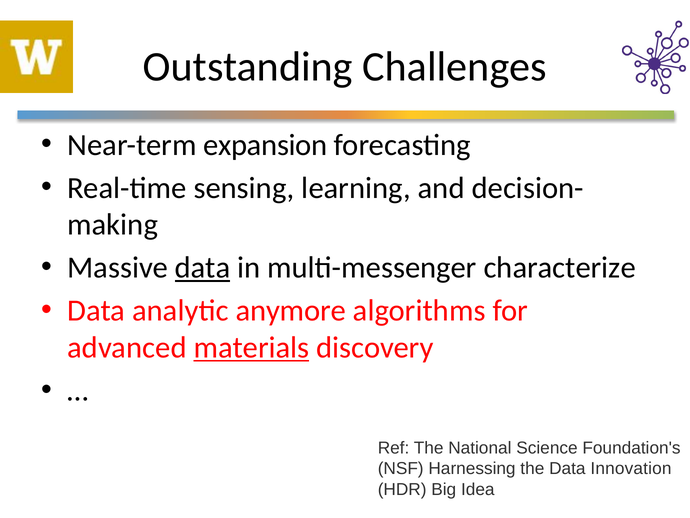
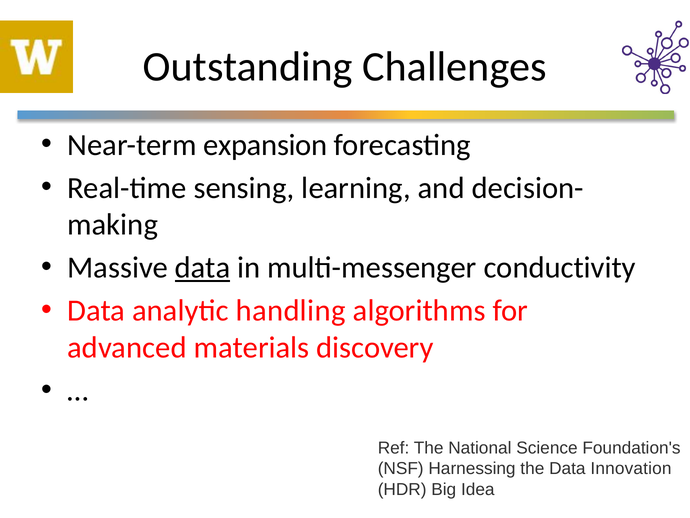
characterize: characterize -> conductivity (560, 267)
anymore: anymore -> handling (291, 310)
materials underline: present -> none (251, 347)
